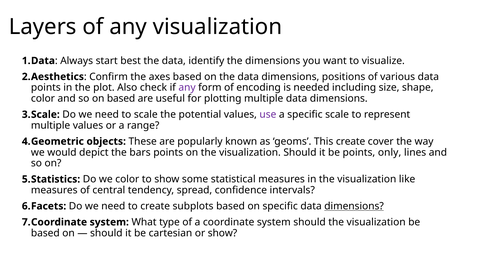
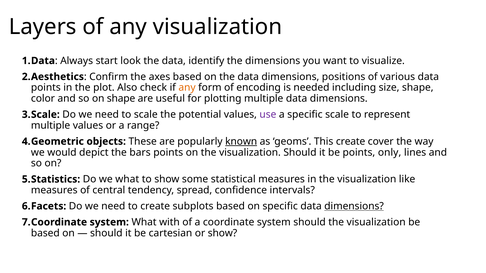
best: best -> look (131, 61)
any colour: purple -> orange (187, 88)
on based: based -> shape (121, 99)
known underline: none -> present (241, 142)
we color: color -> what (127, 179)
type: type -> with (169, 222)
